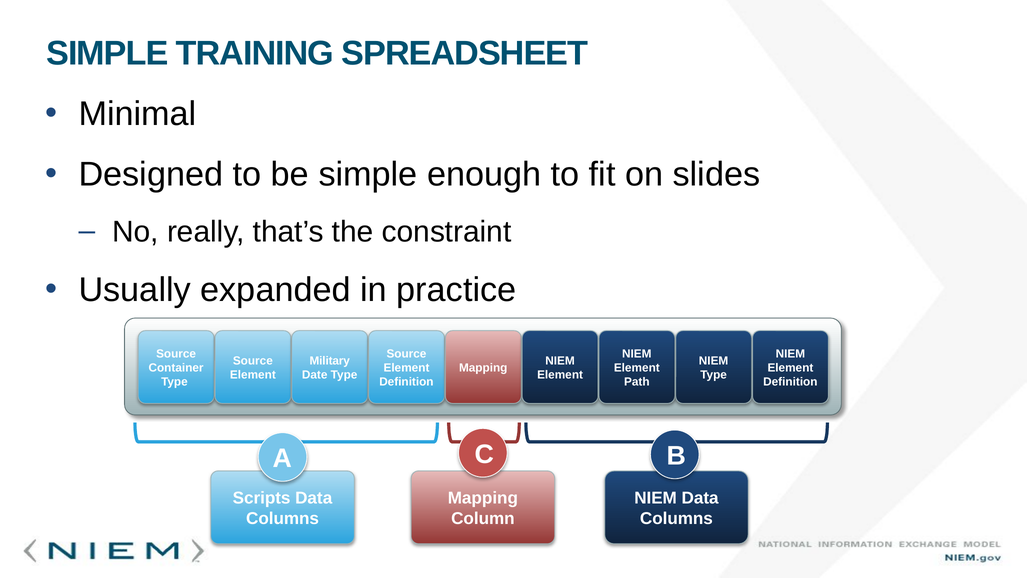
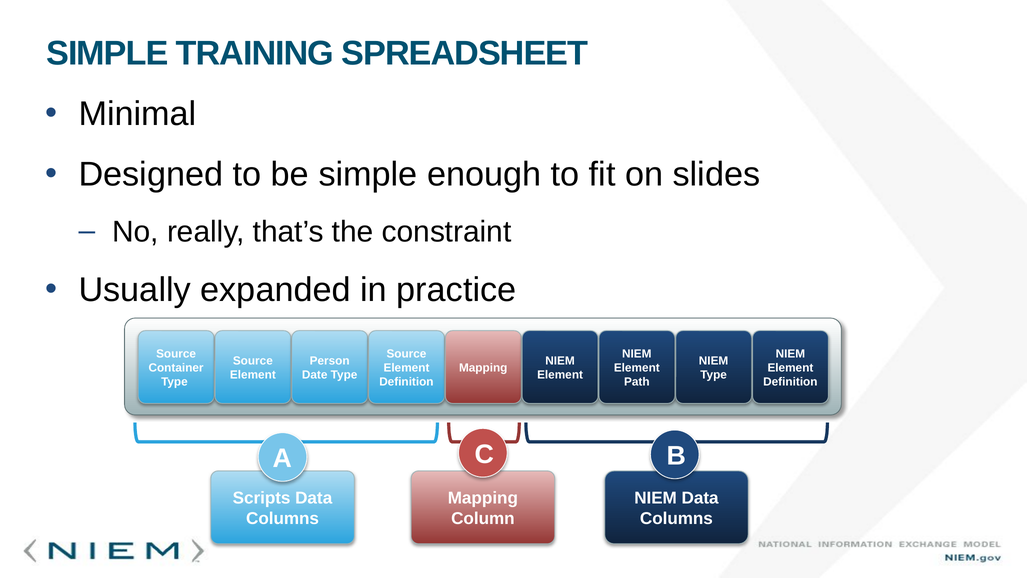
Military: Military -> Person (330, 361)
